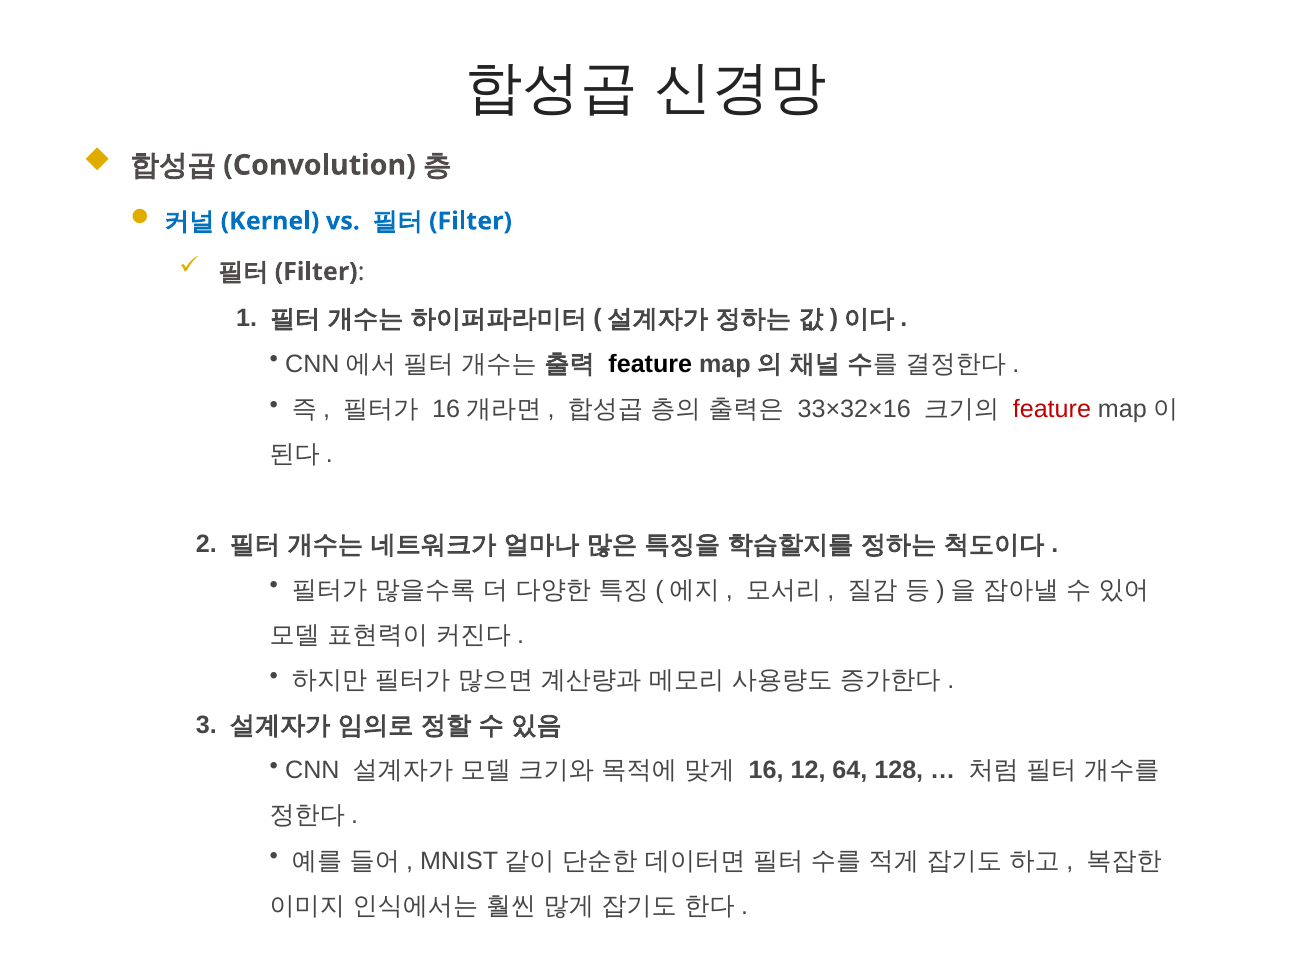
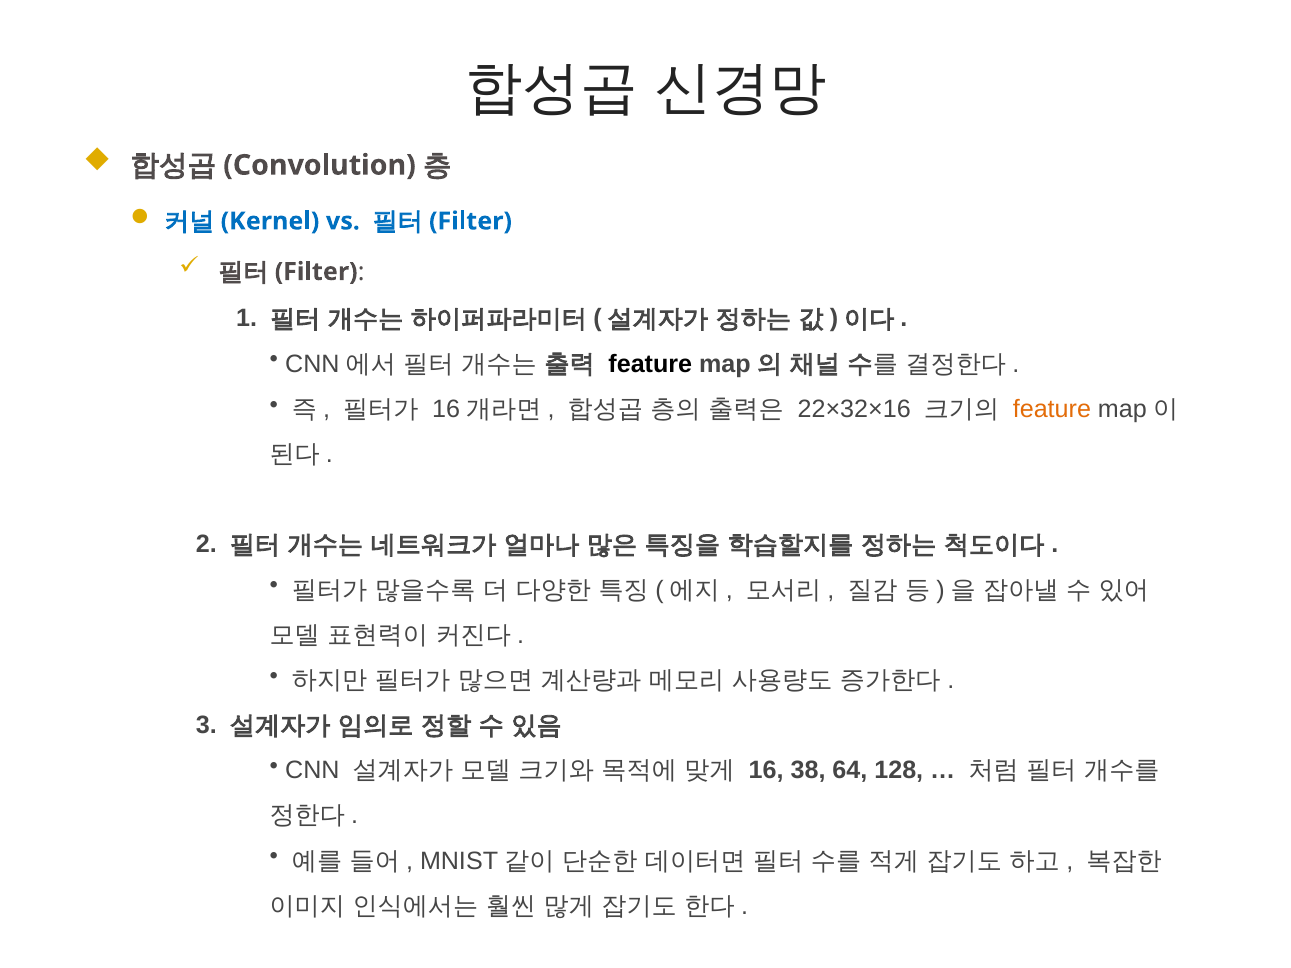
33×32×16: 33×32×16 -> 22×32×16 (854, 409)
feature colour: red -> orange (1052, 409)
12: 12 -> 38 (808, 771)
